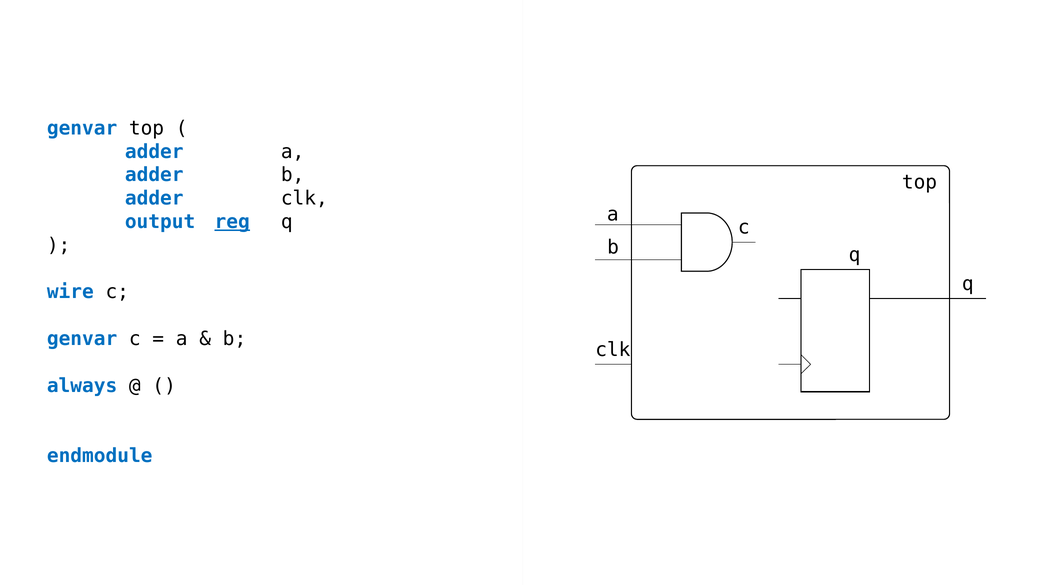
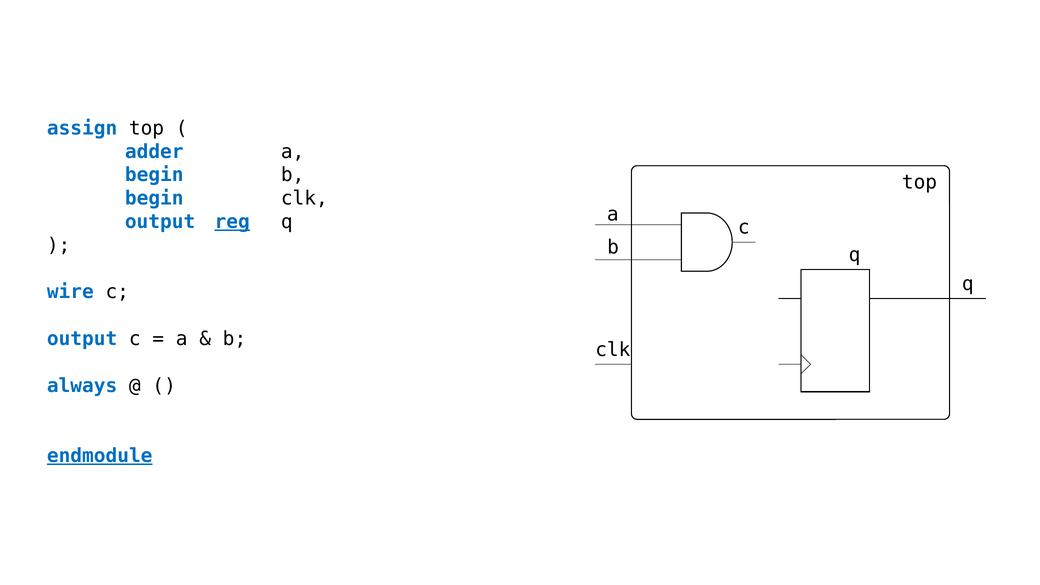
genvar: genvar -> assign (82, 128)
adder: adder -> begin (154, 175)
adder: adder -> begin (154, 198)
genvar: genvar -> output (82, 339)
endmodule underline: none -> present (100, 456)
